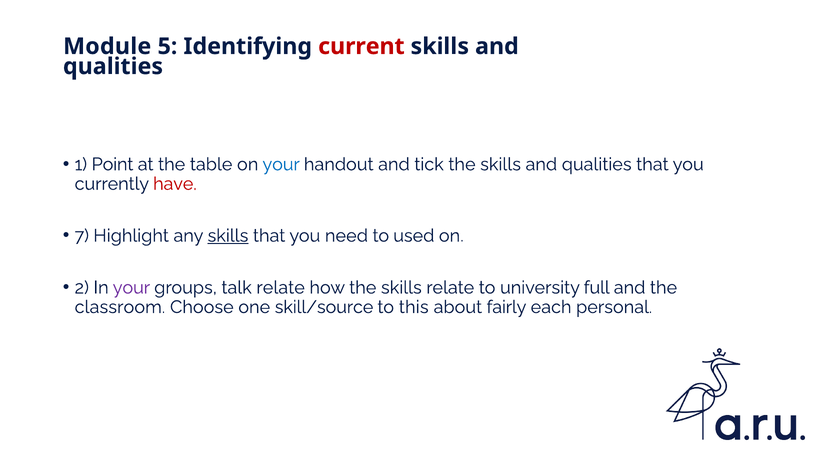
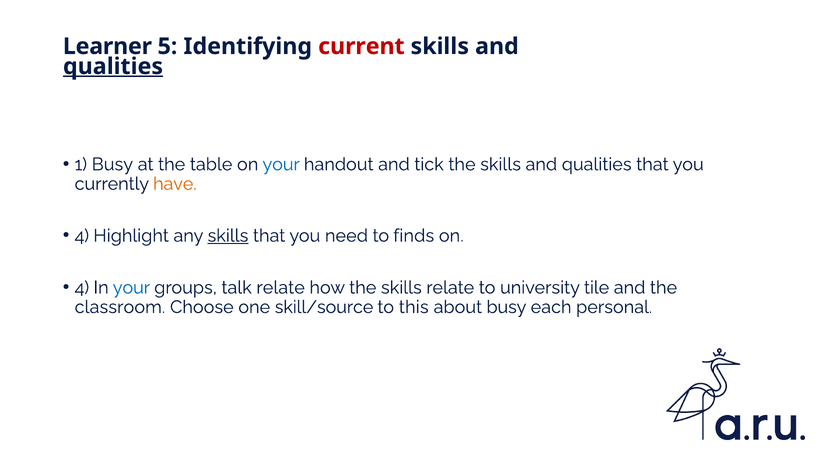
Module: Module -> Learner (107, 46)
qualities underline: none -> present (113, 67)
1 Point: Point -> Busy (112, 165)
have colour: red -> orange (175, 184)
7: 7 -> 4 (82, 236)
used: used -> finds (414, 236)
2: 2 -> 4 (82, 288)
your colour: purple -> blue (131, 288)
full: full -> tile (597, 288)
about fairly: fairly -> busy (506, 307)
